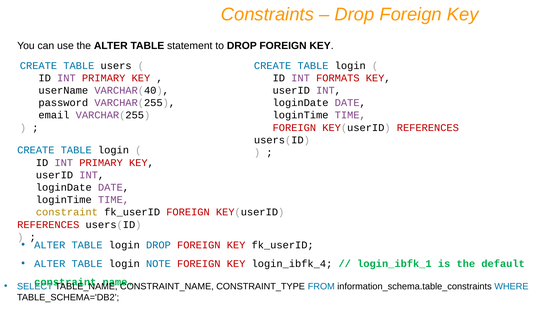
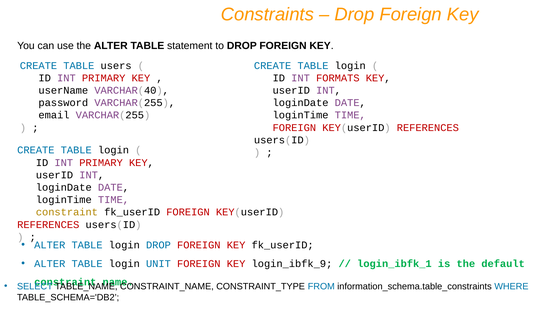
NOTE: NOTE -> UNIT (158, 264)
login_ibfk_4: login_ibfk_4 -> login_ibfk_9 (292, 264)
